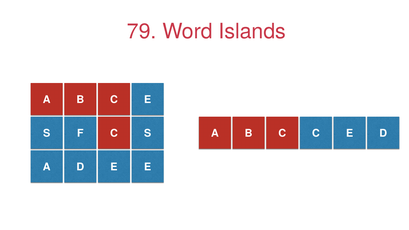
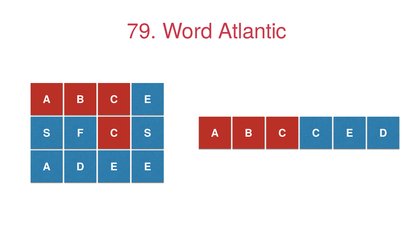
Islands: Islands -> Atlantic (252, 31)
